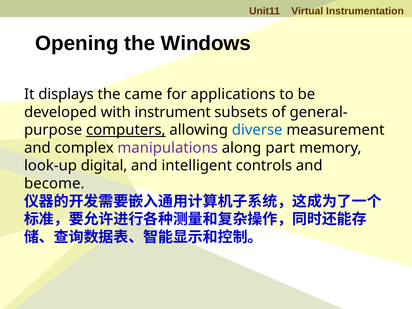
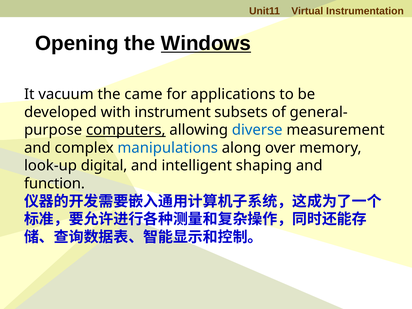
Windows underline: none -> present (206, 43)
displays: displays -> vacuum (66, 94)
manipulations colour: purple -> blue (168, 148)
part: part -> over (280, 148)
controls: controls -> shaping (264, 166)
become: become -> function (54, 184)
